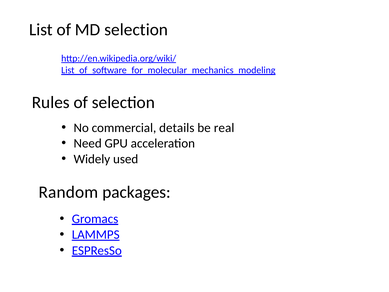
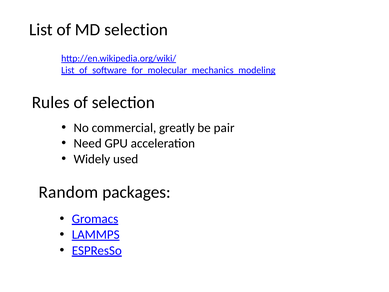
details: details -> greatly (177, 128)
real: real -> pair (224, 128)
